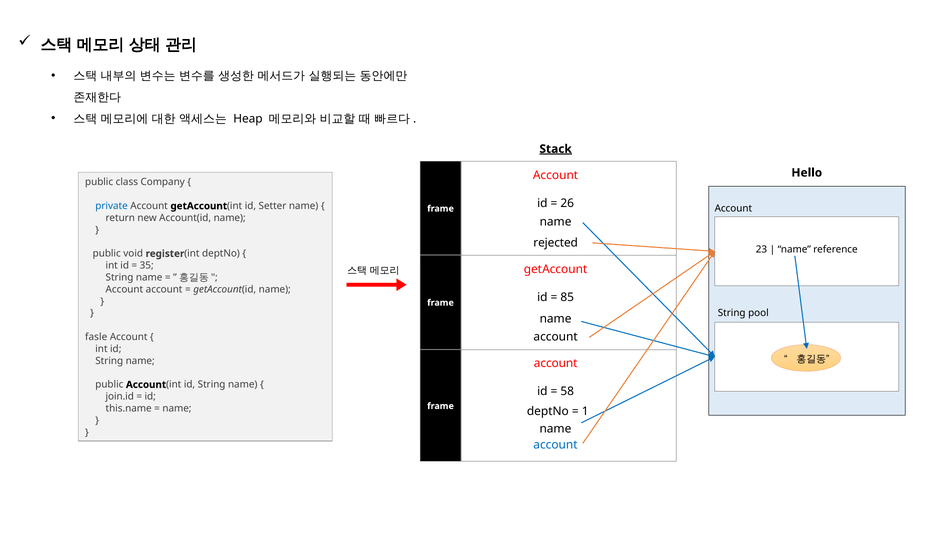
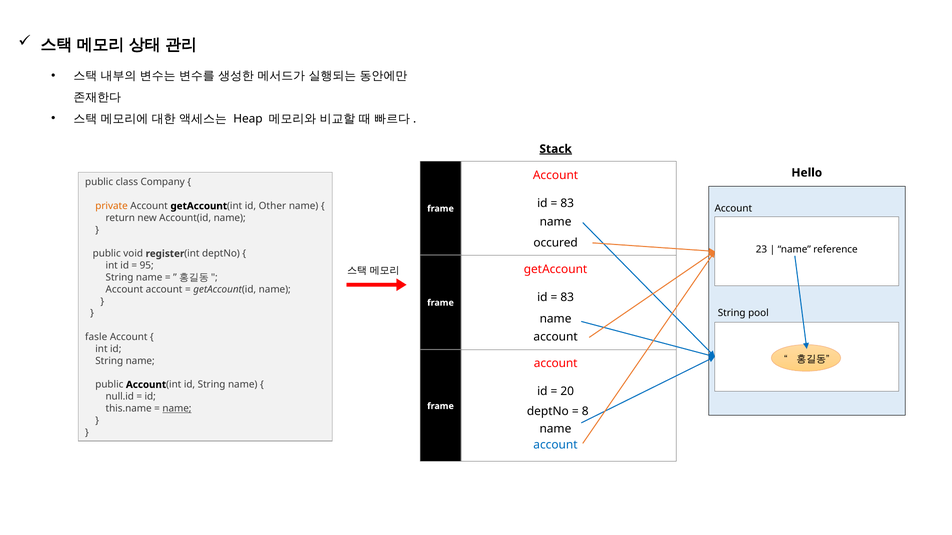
26: 26 -> 83 (567, 203)
private colour: blue -> orange (112, 206)
Setter: Setter -> Other (272, 206)
rejected: rejected -> occured (556, 243)
35: 35 -> 95 (147, 266)
85: 85 -> 83 (567, 298)
58: 58 -> 20 (567, 392)
join.id: join.id -> null.id (120, 397)
name underline: none -> present (177, 409)
1: 1 -> 8 (585, 412)
